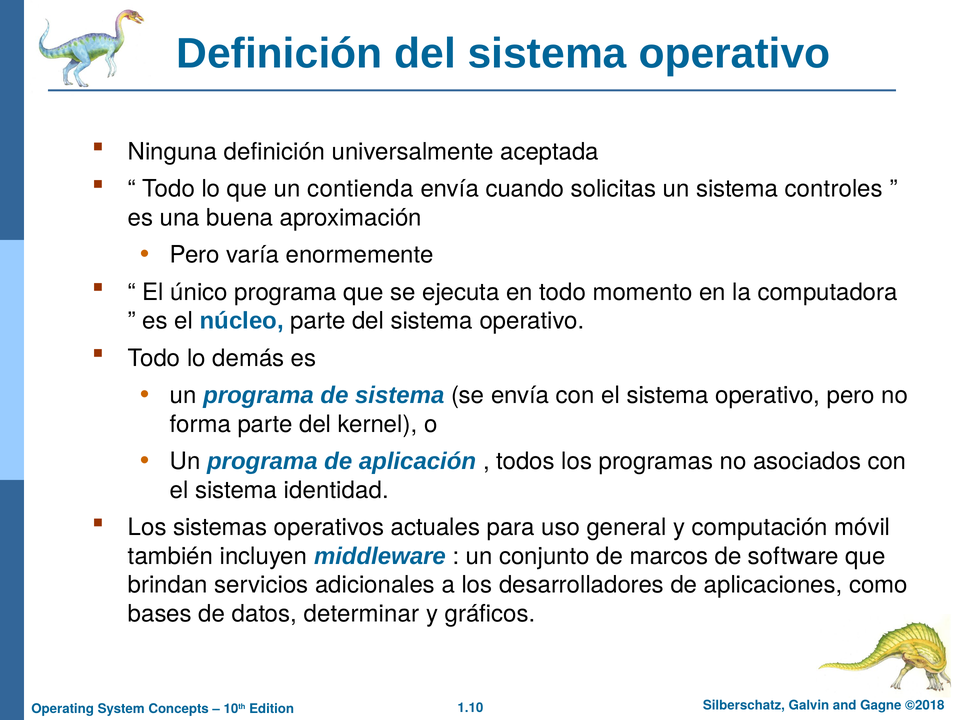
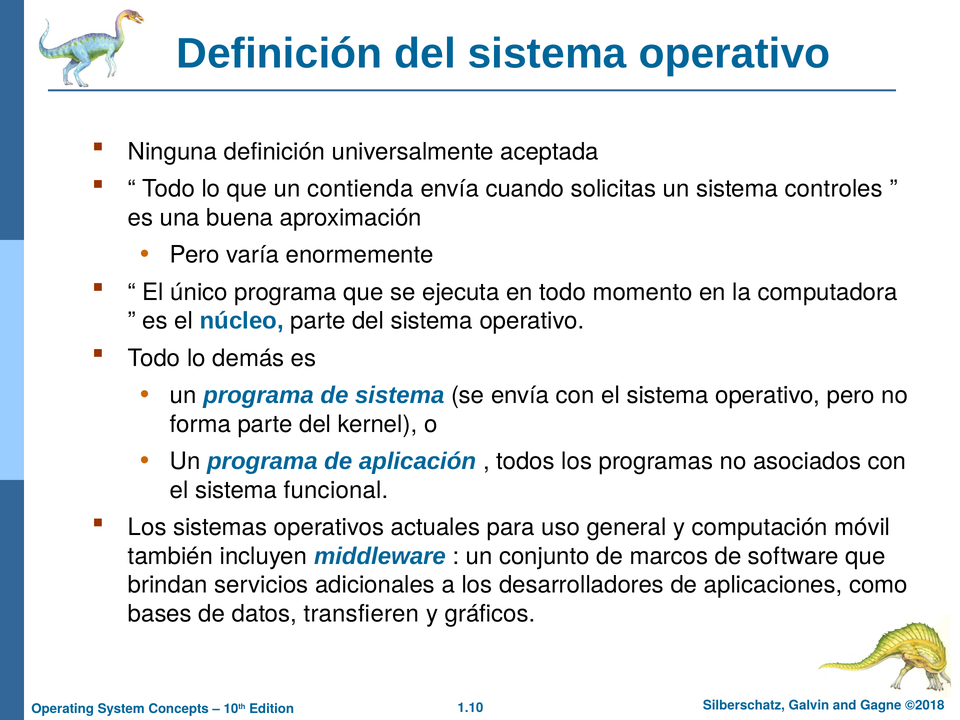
identidad: identidad -> funcional (336, 490)
determinar: determinar -> transfieren (361, 614)
